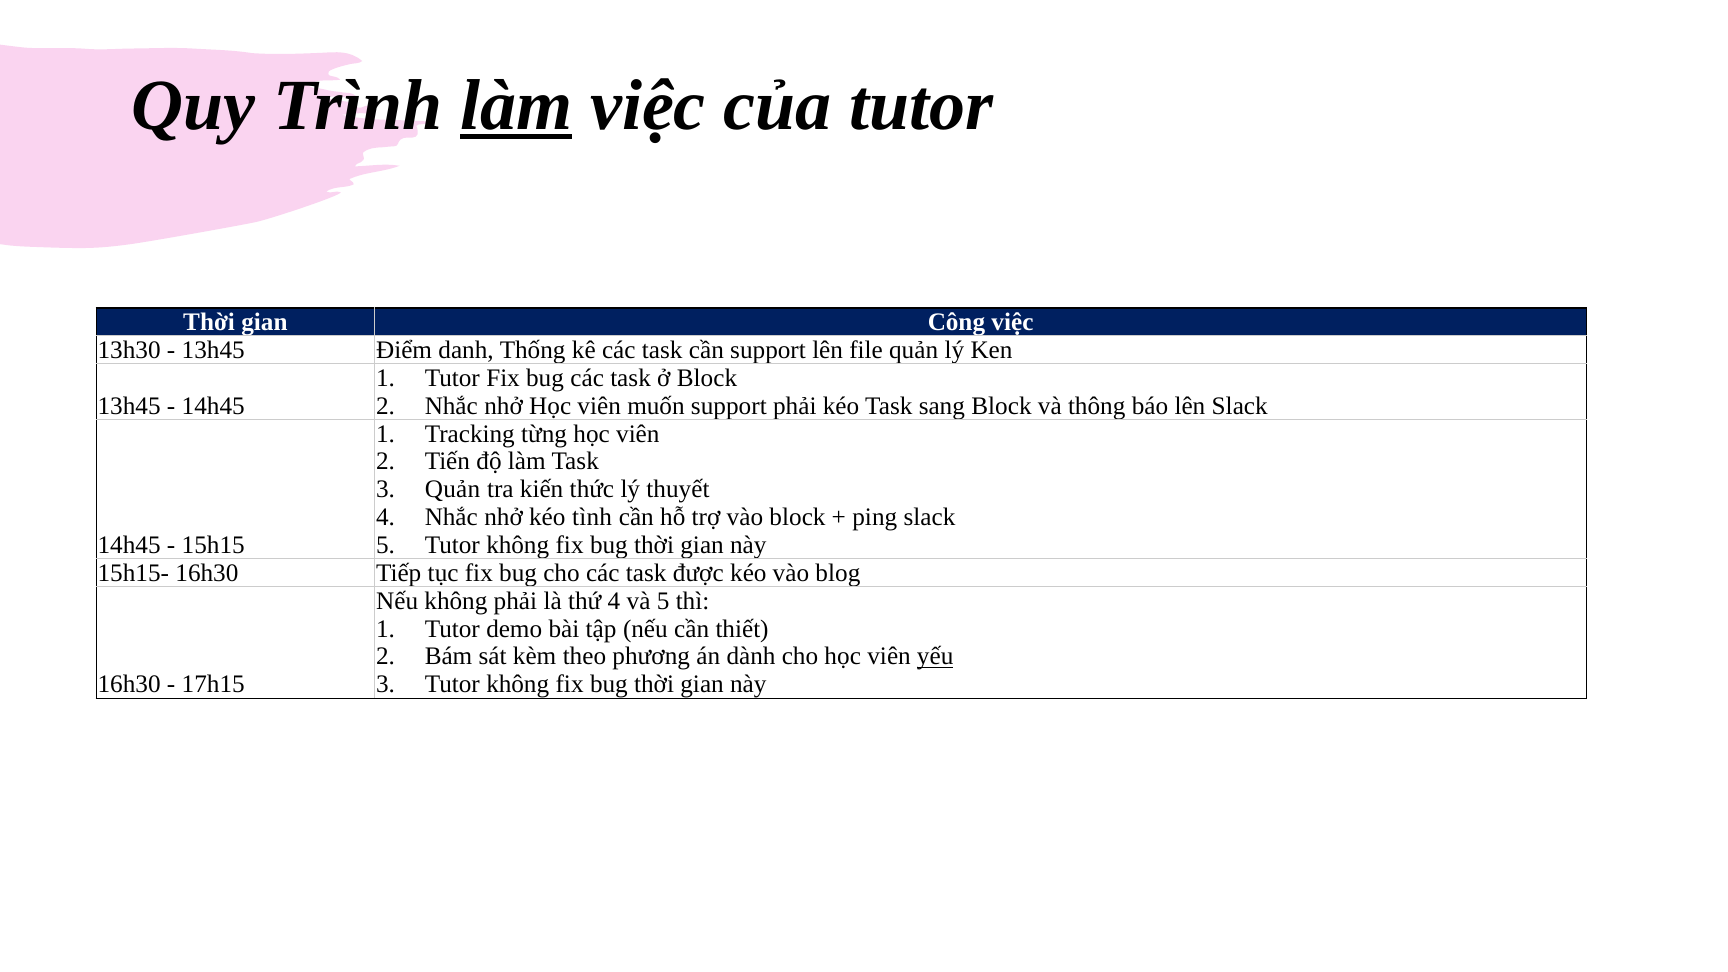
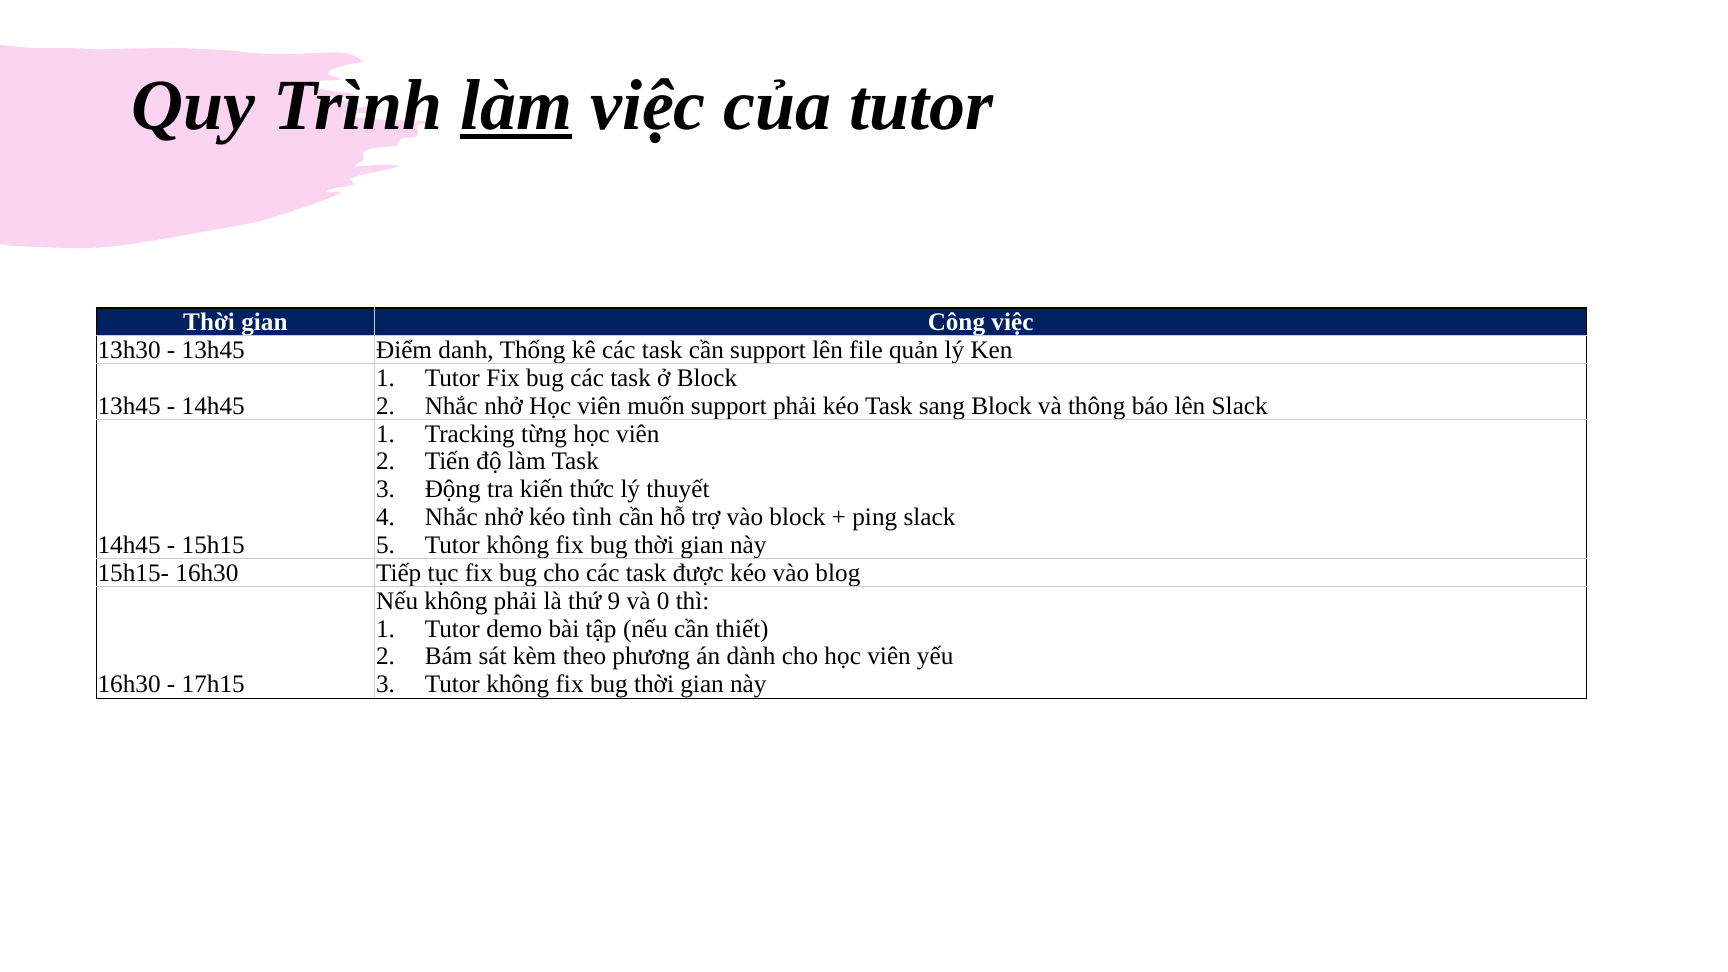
Quản: Quản -> Động (453, 489)
thứ 4: 4 -> 9 (614, 601)
và 5: 5 -> 0 (663, 601)
yếu underline: present -> none (935, 657)
